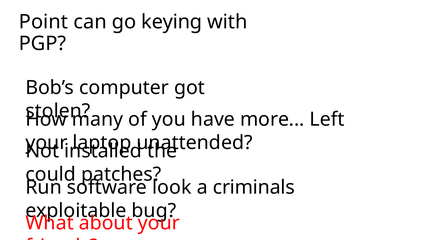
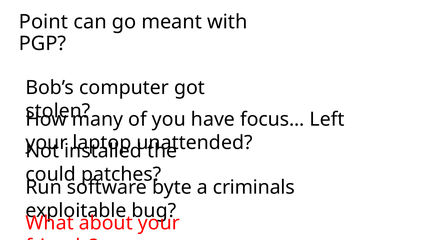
keying: keying -> meant (172, 22)
more: more -> focus (272, 119)
look: look -> byte (172, 187)
